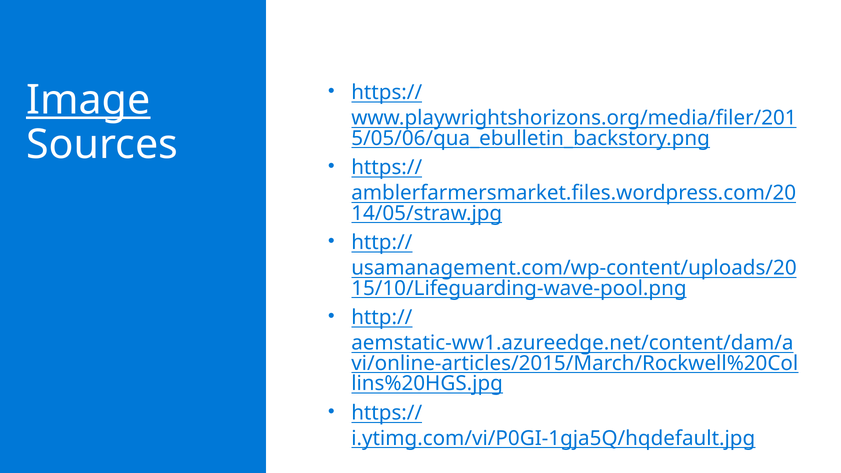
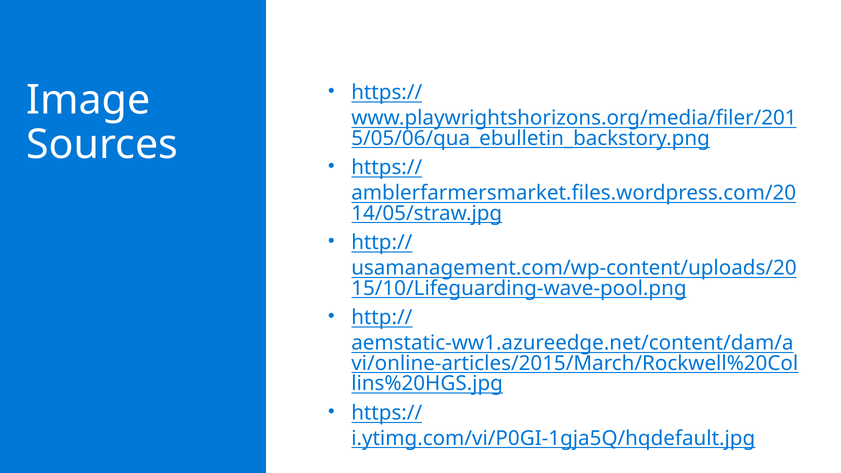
Image underline: present -> none (88, 100)
